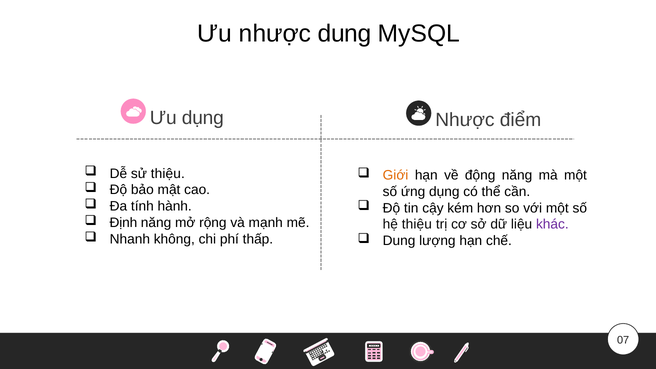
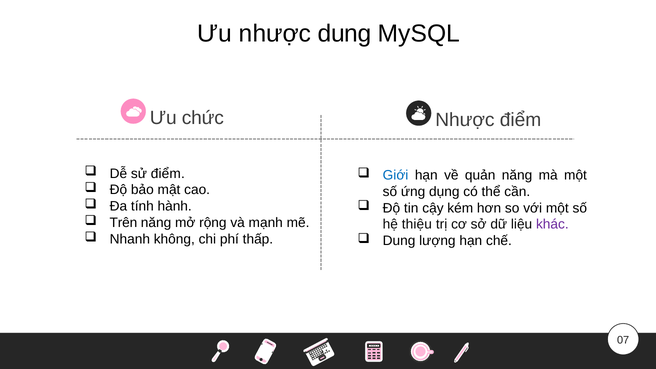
Ưu dụng: dụng -> chức (203, 118)
sử thiệu: thiệu -> điểm (168, 174)
Giới colour: orange -> blue (396, 175)
động: động -> quản (480, 175)
Định: Định -> Trên (123, 223)
